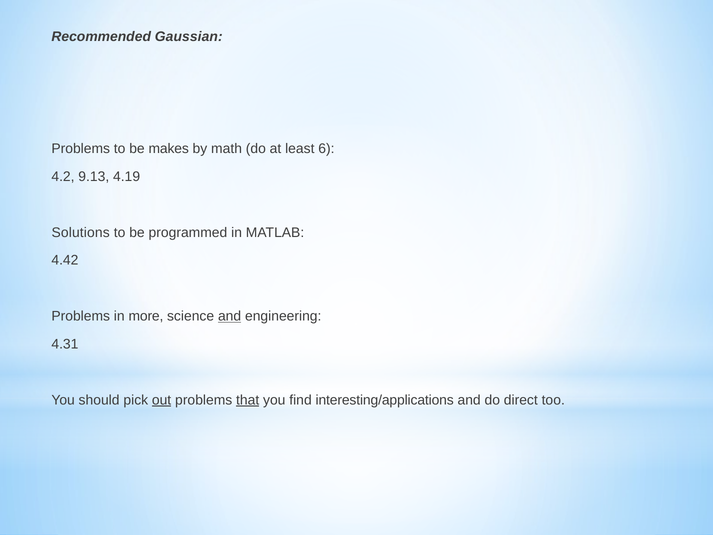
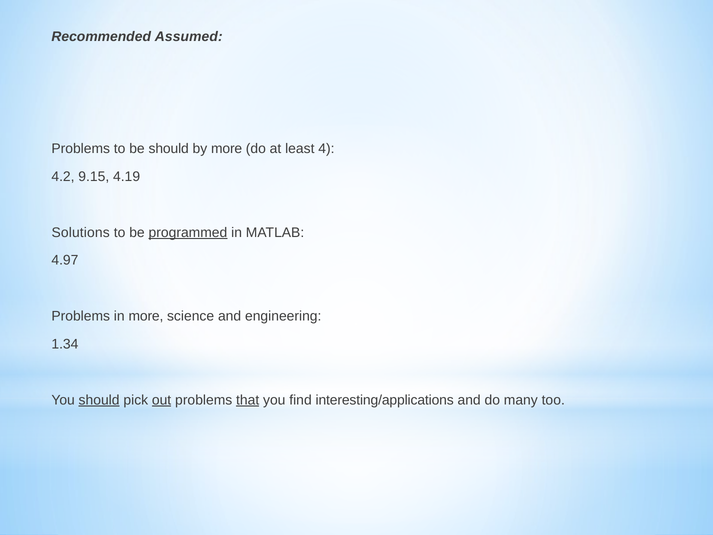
Gaussian: Gaussian -> Assumed (189, 37)
be makes: makes -> should (169, 149)
by math: math -> more (227, 149)
6: 6 -> 4 (326, 149)
9.13: 9.13 -> 9.15 (94, 176)
programmed underline: none -> present (188, 232)
4.42: 4.42 -> 4.97 (65, 260)
and underline: present -> none (230, 316)
4.31: 4.31 -> 1.34 (65, 344)
should underline: none -> present (99, 400)
direct: direct -> many (521, 400)
